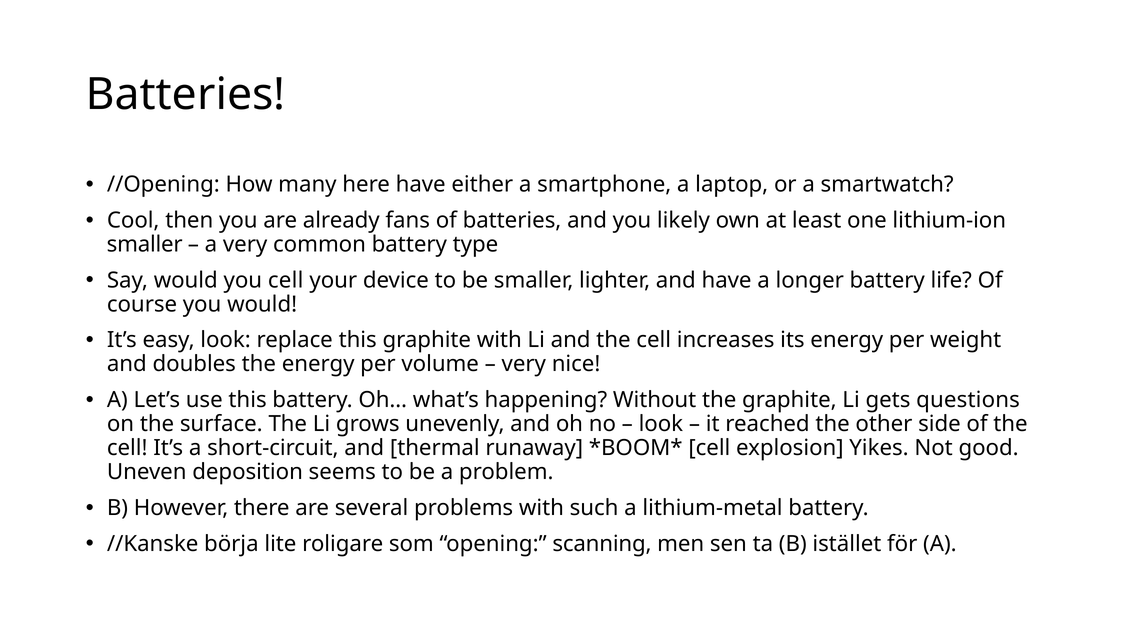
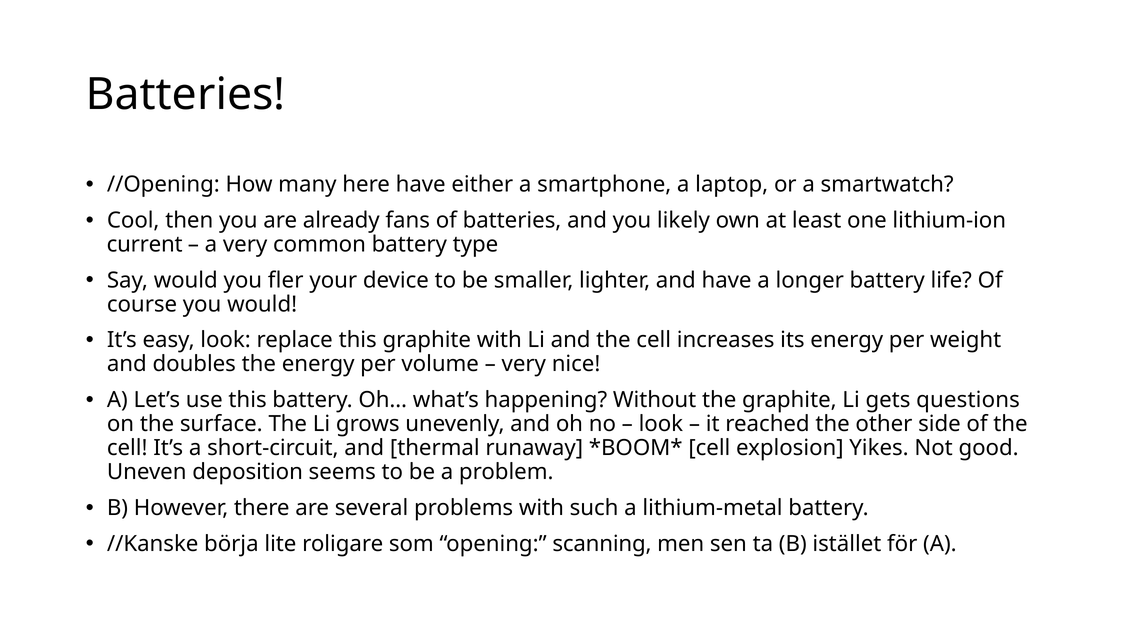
smaller: smaller -> current (145, 245)
you cell: cell -> fler (286, 280)
